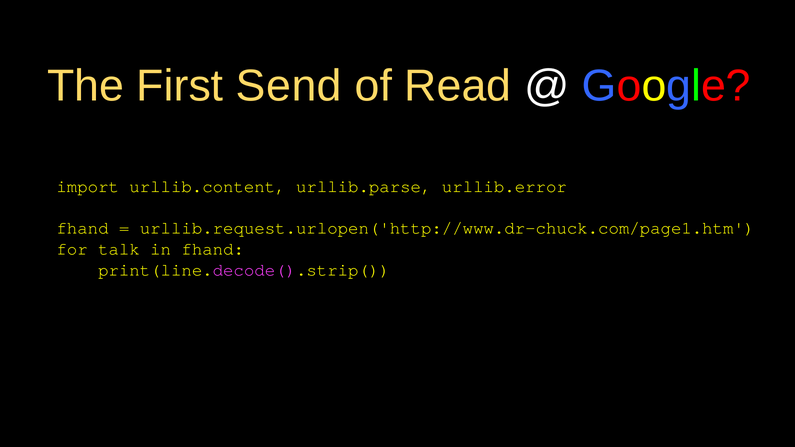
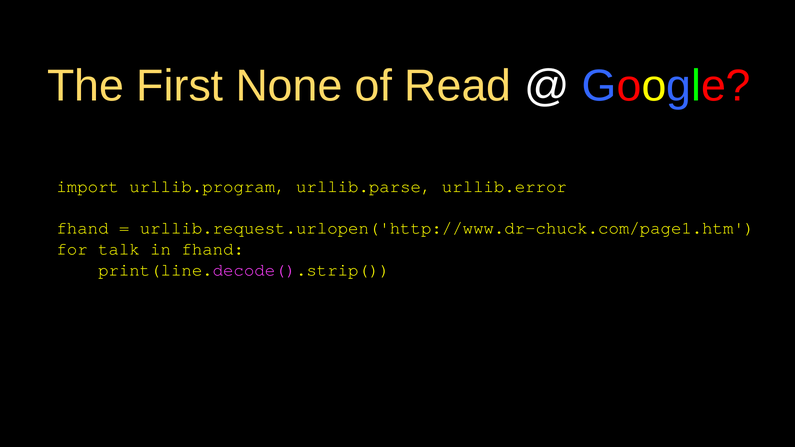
Send: Send -> None (289, 86)
urllib.content: urllib.content -> urllib.program (207, 186)
